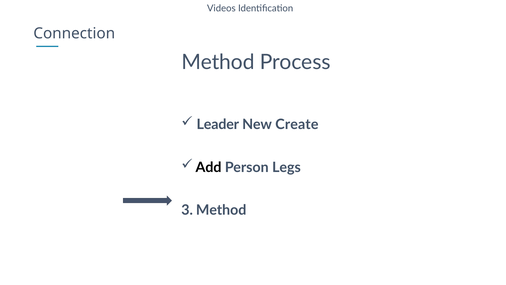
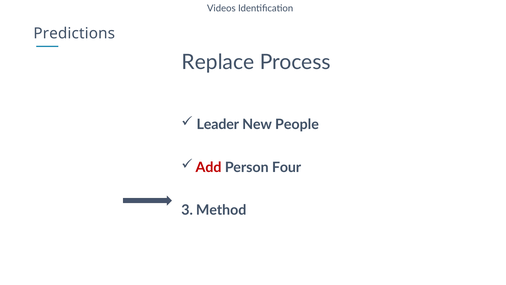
Connection: Connection -> Predictions (74, 33)
Method: Method -> Replace (218, 62)
Create: Create -> People (297, 124)
Add colour: black -> red (208, 167)
Legs: Legs -> Four (286, 167)
